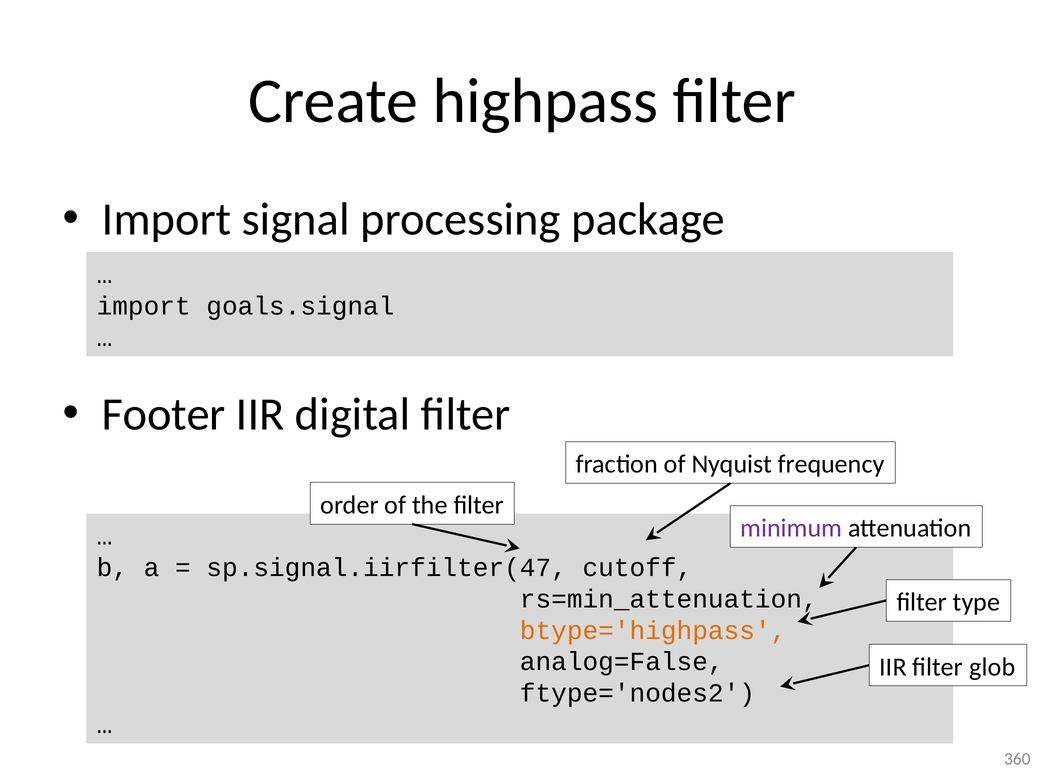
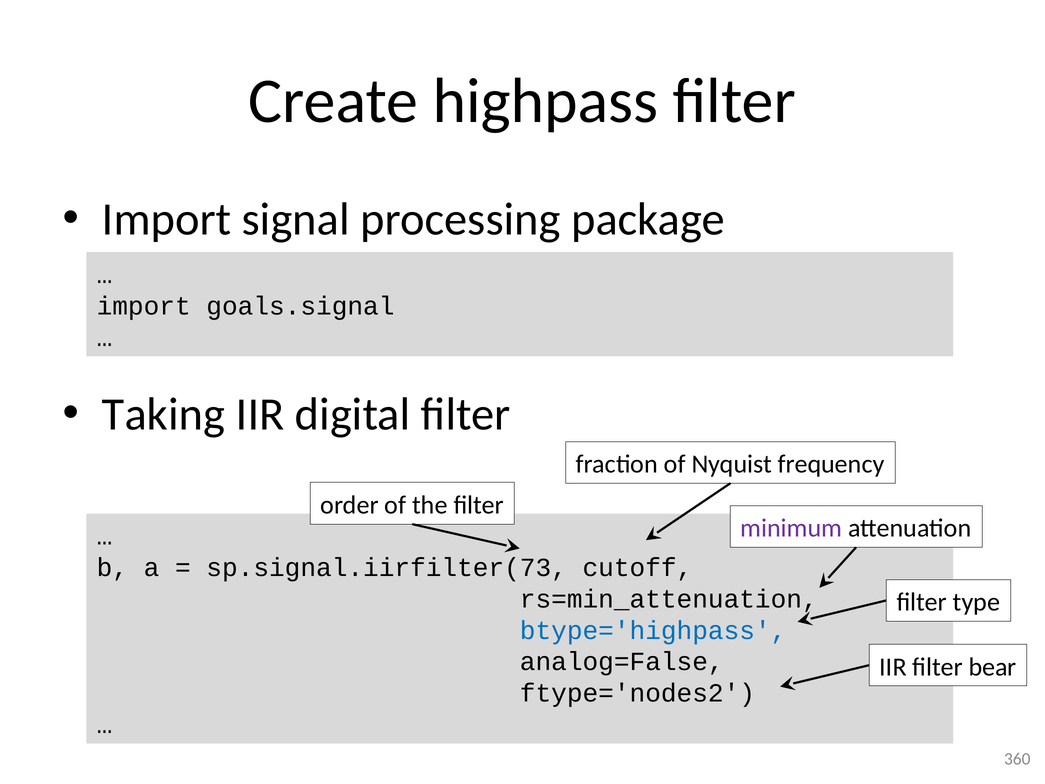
Footer: Footer -> Taking (164, 414)
sp.signal.iirfilter(47: sp.signal.iirfilter(47 -> sp.signal.iirfilter(73 (387, 568)
btype='highpass colour: orange -> blue (653, 630)
glob: glob -> bear (993, 667)
